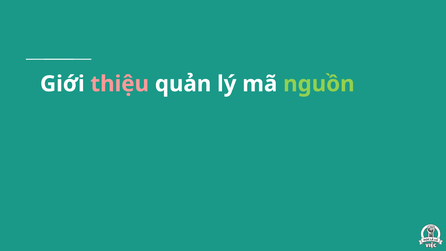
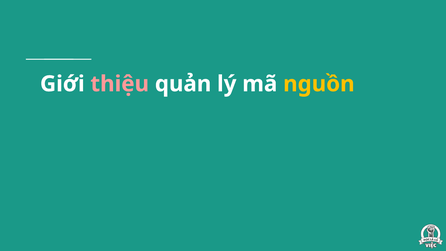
nguồn colour: light green -> yellow (319, 84)
